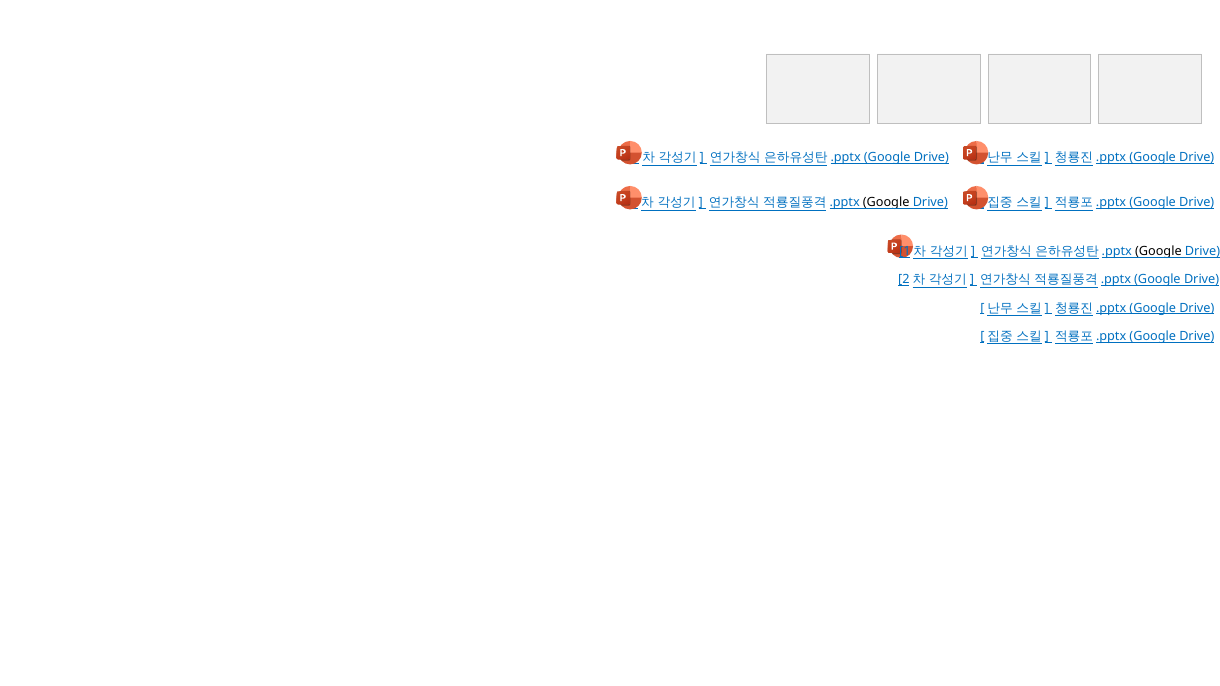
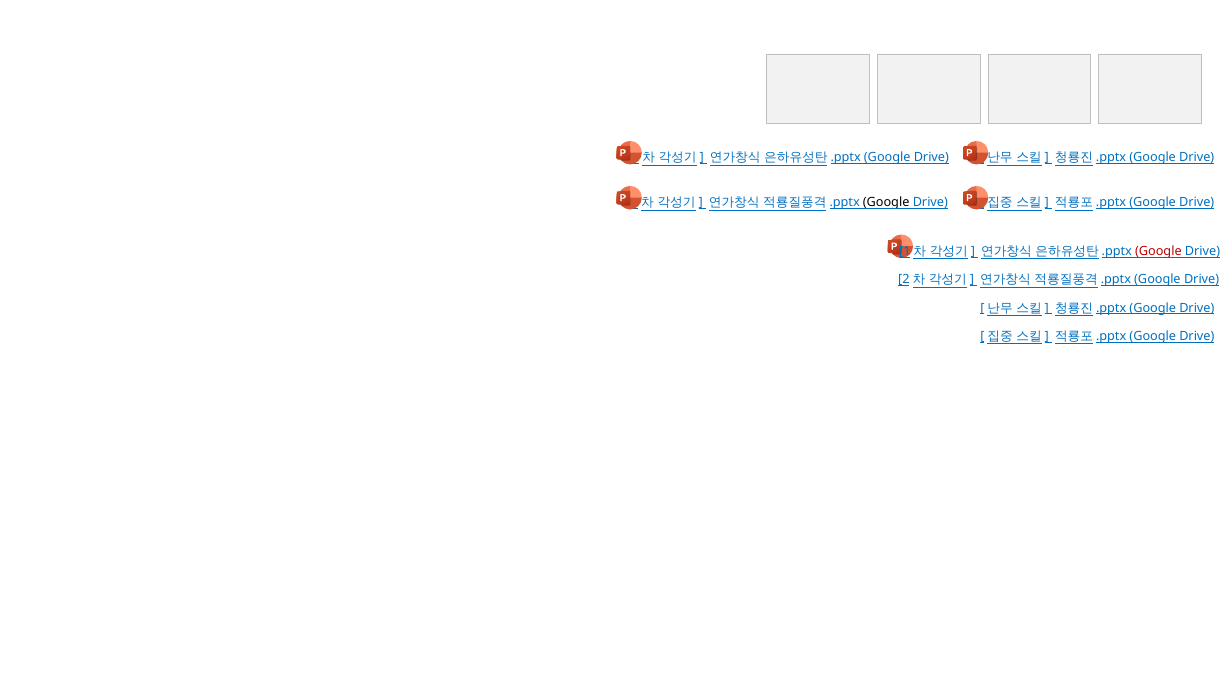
Google colour: black -> red (1158, 251)
